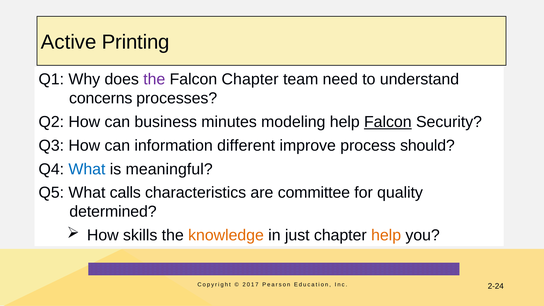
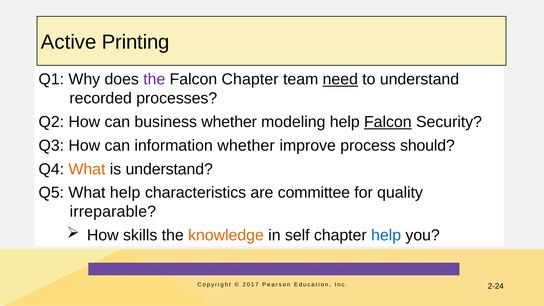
need underline: none -> present (340, 79)
concerns: concerns -> recorded (101, 98)
business minutes: minutes -> whether (229, 122)
information different: different -> whether (246, 146)
What colour: blue -> orange (87, 169)
is meaningful: meaningful -> understand (169, 169)
What calls: calls -> help (125, 193)
determined: determined -> irreparable (113, 212)
just: just -> self (297, 235)
help colour: orange -> blue (386, 235)
